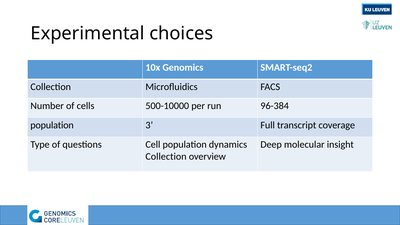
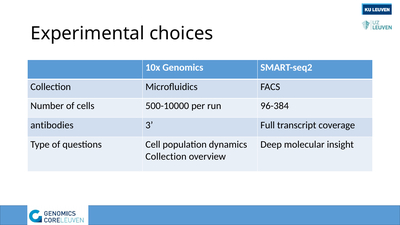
population: population -> antibodies (52, 125)
